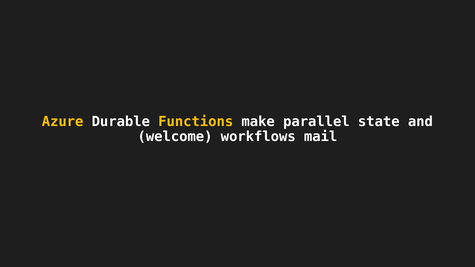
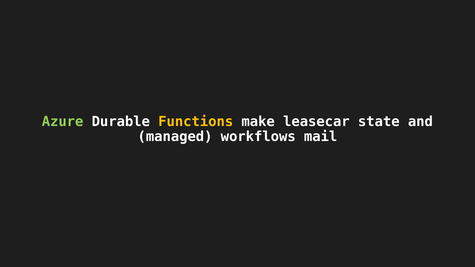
Azure colour: yellow -> light green (63, 122)
parallel: parallel -> leasecar (316, 122)
welcome: welcome -> managed (175, 137)
